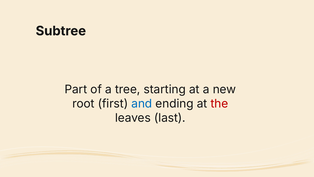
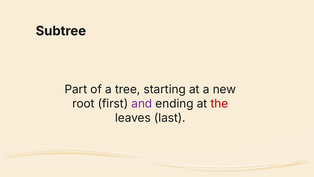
and colour: blue -> purple (142, 104)
